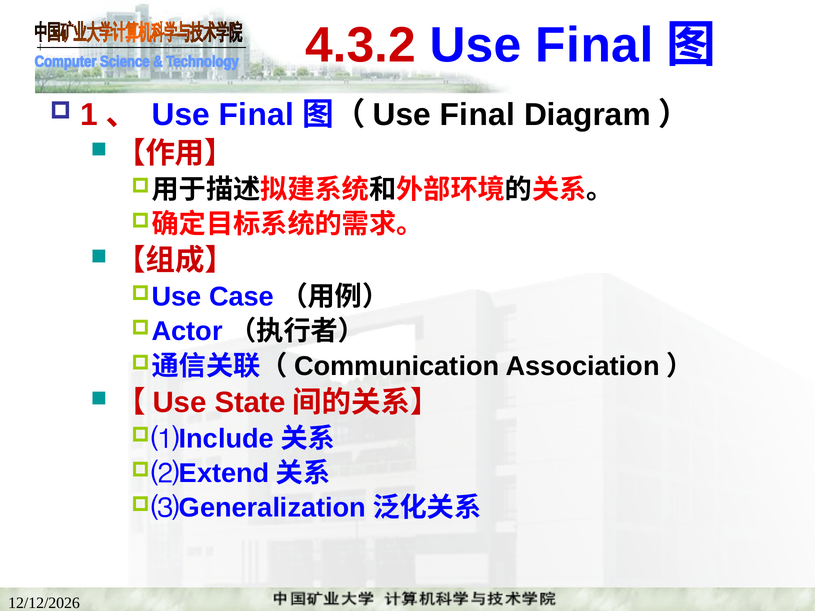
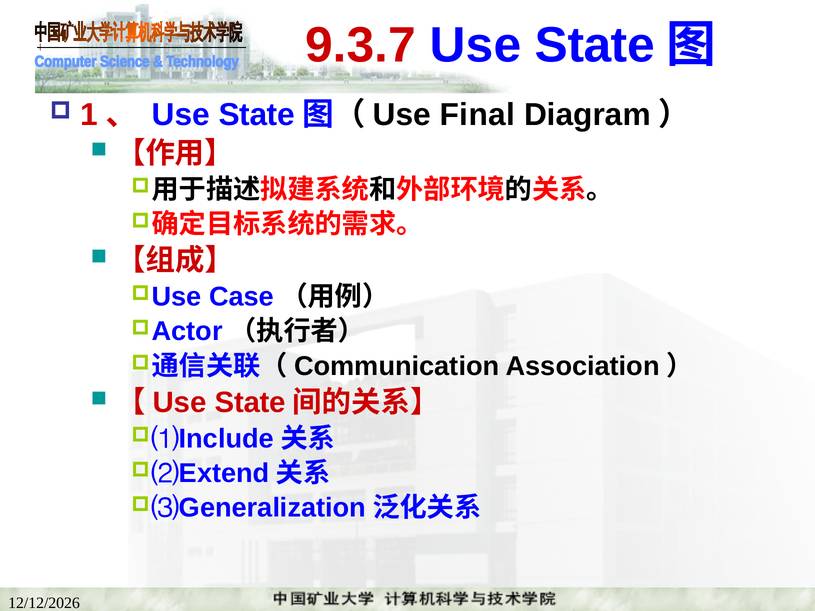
4.3.2: 4.3.2 -> 9.3.7 (361, 45)
Final: Final -> State (595, 45)
Final: Final -> State (257, 115)
